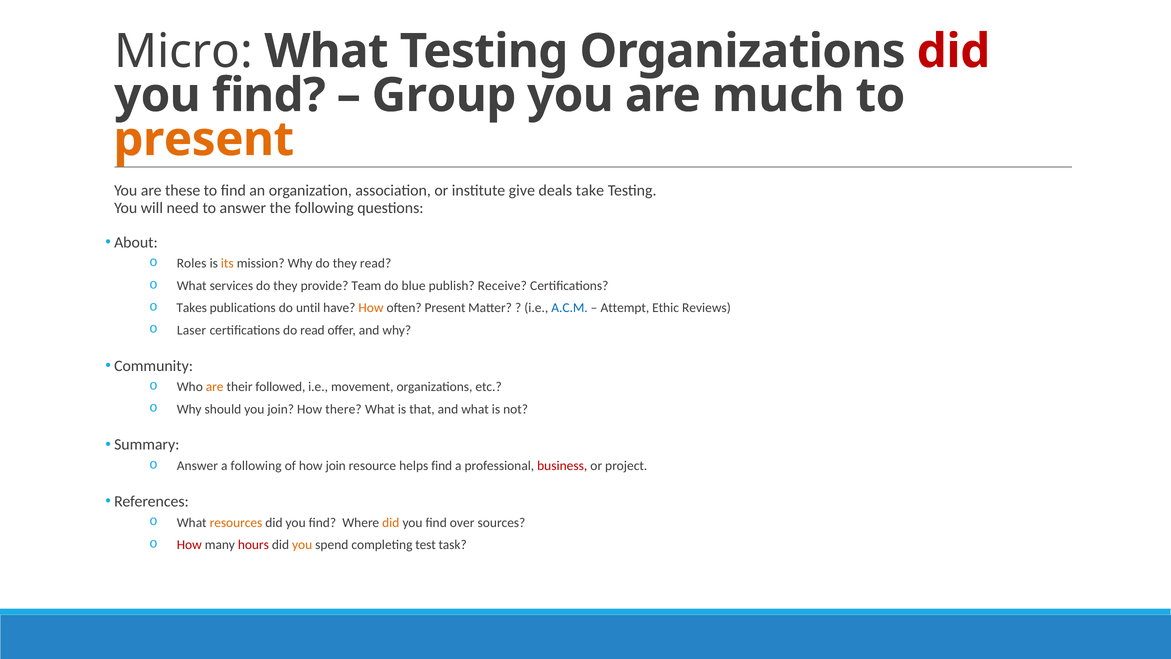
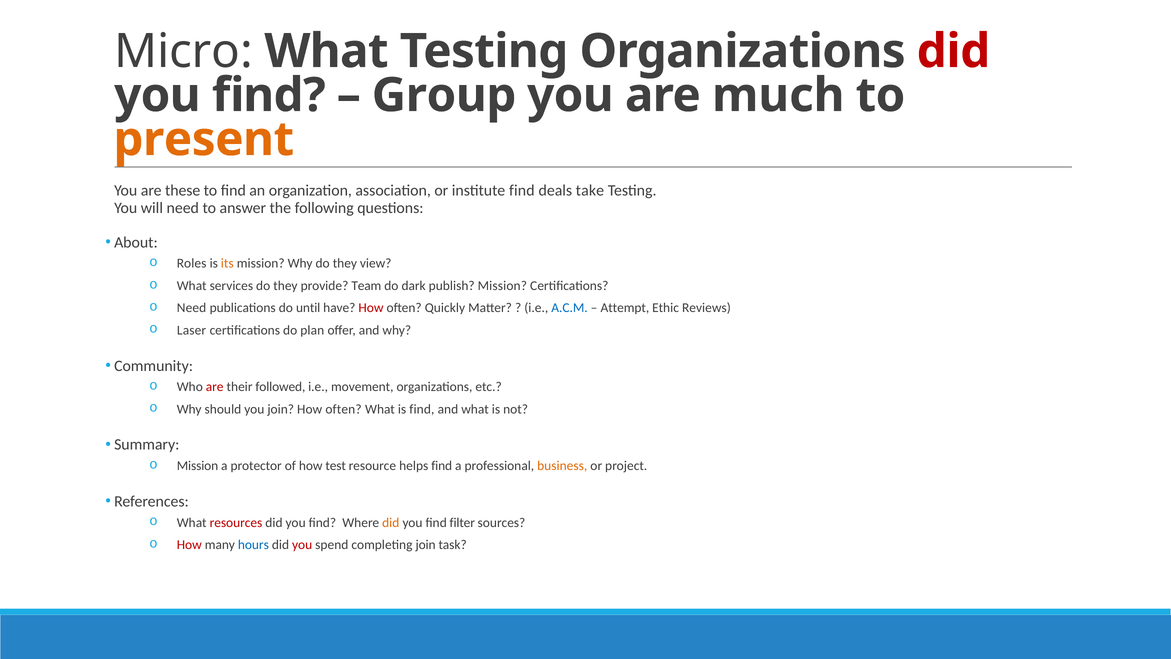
institute give: give -> find (522, 190)
they read: read -> view (376, 263)
blue: blue -> dark (414, 286)
publish Receive: Receive -> Mission (502, 286)
Takes: Takes -> Need (192, 308)
How colour: orange -> red (371, 308)
often Present: Present -> Quickly (445, 308)
do read: read -> plan (312, 330)
are colour: orange -> red (215, 387)
join How there: there -> often (343, 409)
is that: that -> find (422, 409)
Answer: Answer -> Mission (197, 466)
a following: following -> protector (256, 466)
how join: join -> test (336, 466)
business colour: red -> orange (562, 466)
resources colour: orange -> red (236, 522)
over: over -> filter (462, 522)
hours colour: red -> blue (253, 545)
you colour: orange -> red (302, 545)
completing test: test -> join (426, 545)
